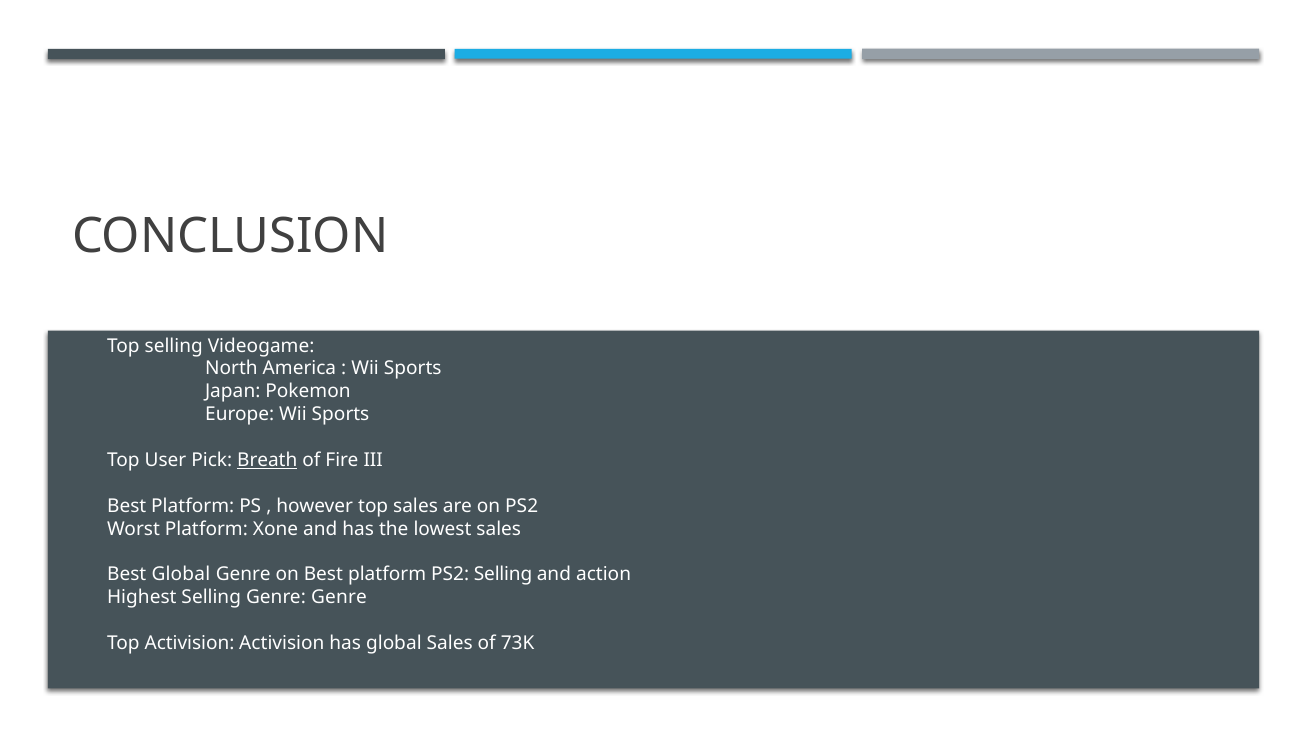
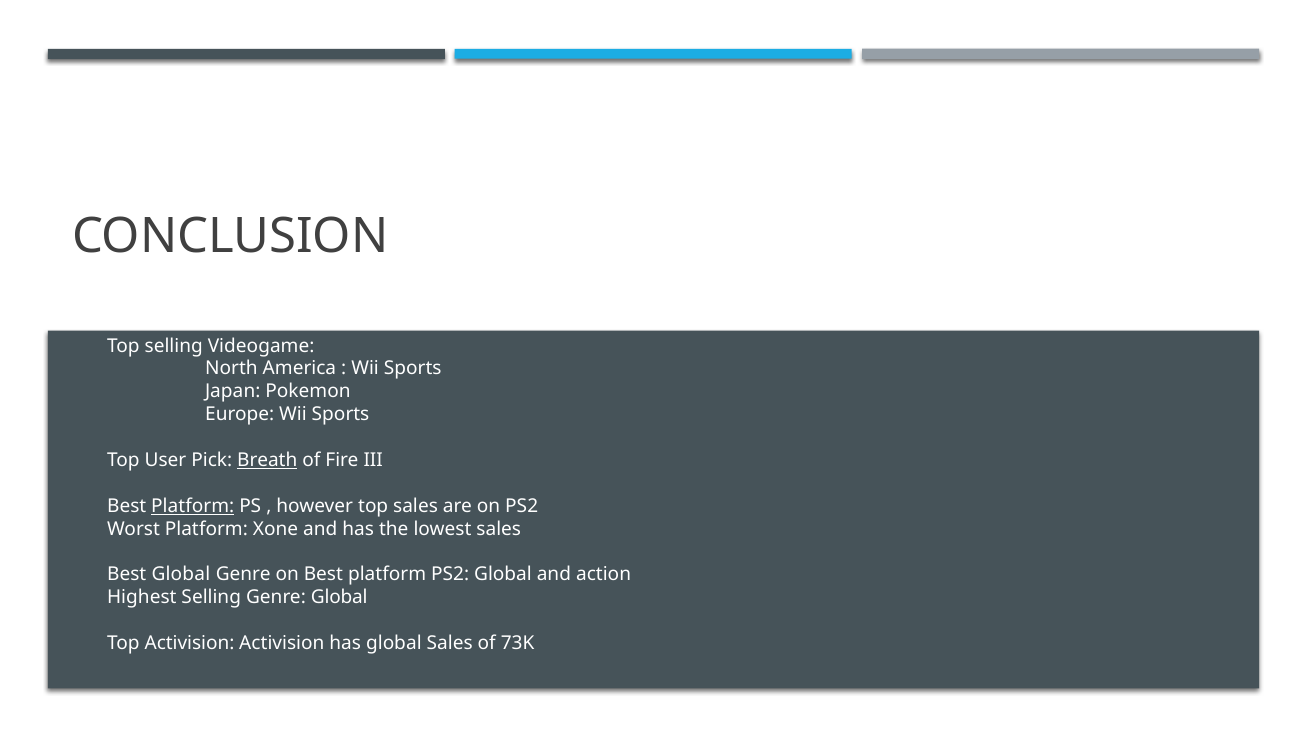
Platform underline: none -> present (193, 506)
PS2 Selling: Selling -> Global (503, 575)
Genre Genre: Genre -> Global (339, 598)
